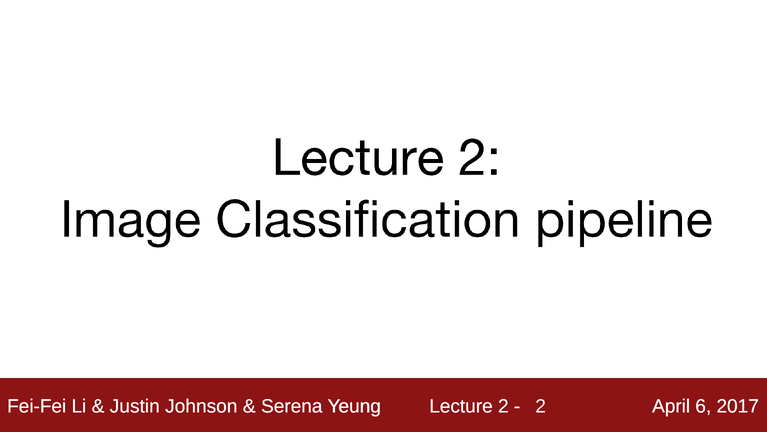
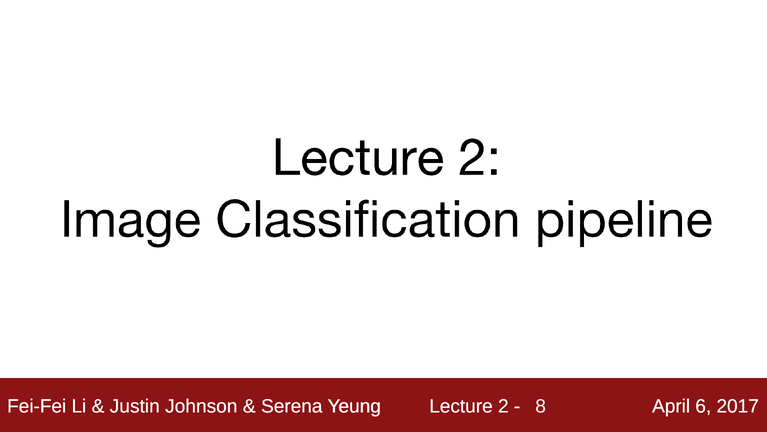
2: 2 -> 8 (541, 406)
